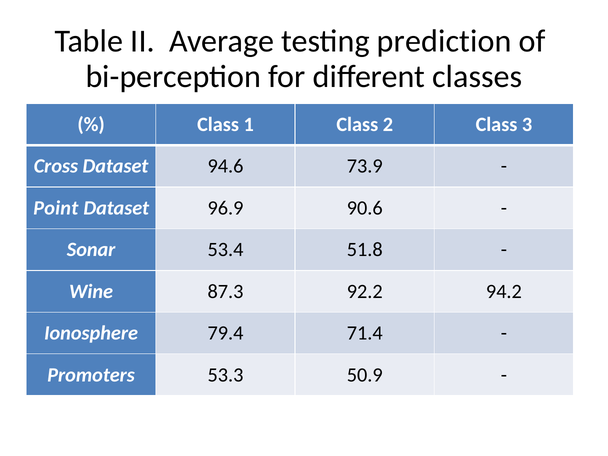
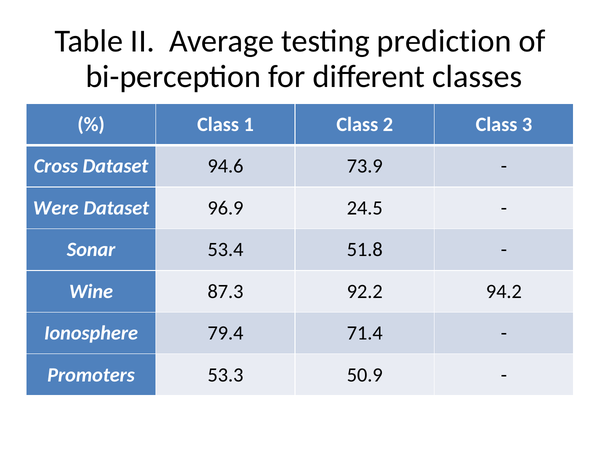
Point: Point -> Were (56, 208)
90.6: 90.6 -> 24.5 (365, 208)
